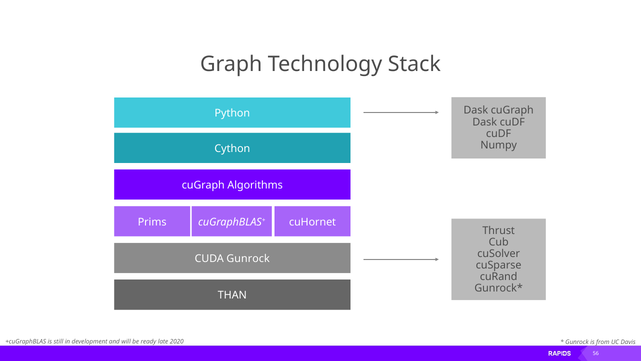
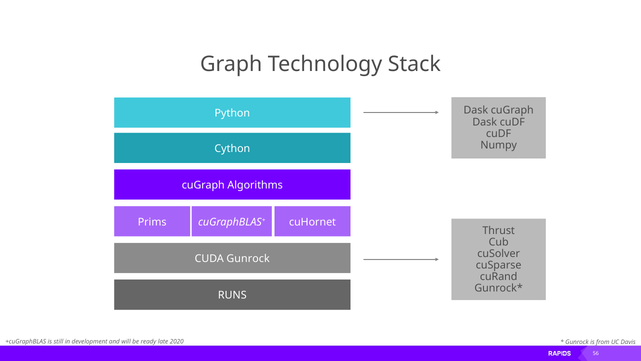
THAN: THAN -> RUNS (232, 295)
